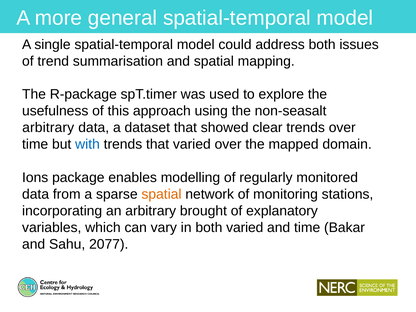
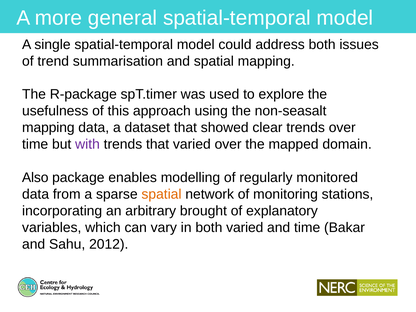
arbitrary: arbitrary -> mapping (48, 128)
with colour: blue -> purple (87, 144)
Ions: Ions -> Also (35, 178)
2077: 2077 -> 2012 (109, 244)
